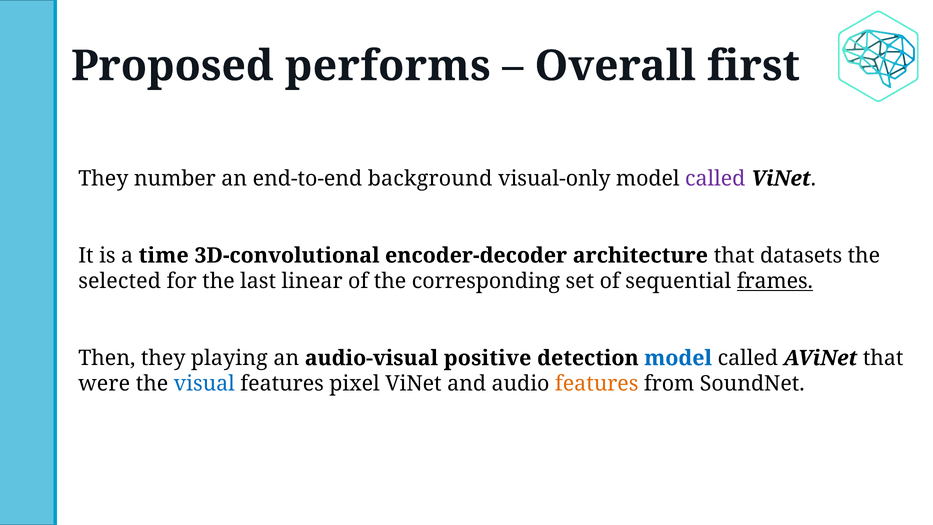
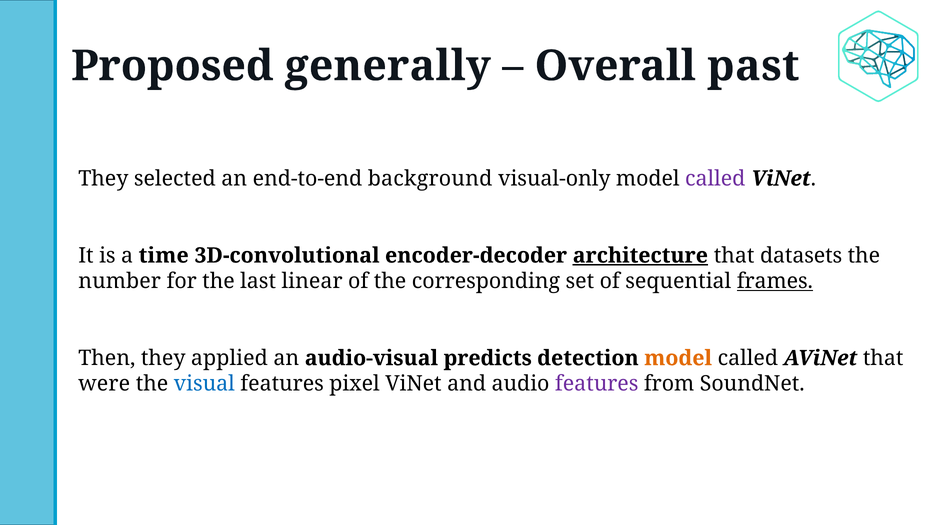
performs: performs -> generally (388, 66)
first: first -> past (753, 66)
number: number -> selected (175, 179)
architecture underline: none -> present (640, 255)
selected: selected -> number (120, 281)
playing: playing -> applied (229, 358)
positive: positive -> predicts (488, 358)
model colour: blue -> orange (678, 358)
features colour: orange -> purple (597, 384)
